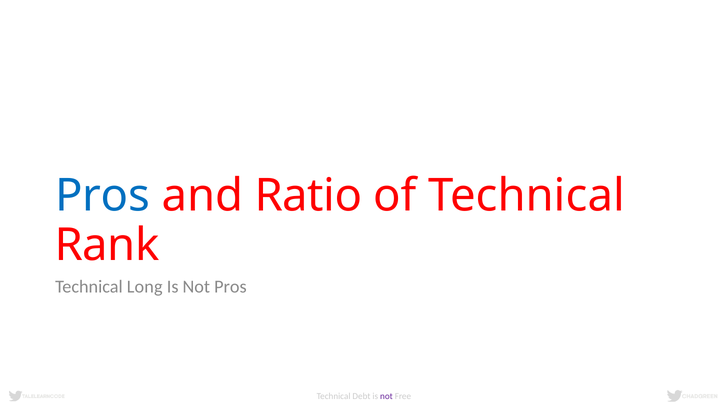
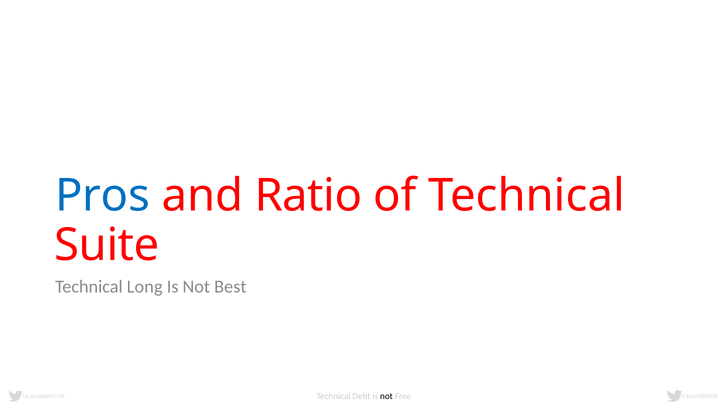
Rank: Rank -> Suite (107, 245)
Not Pros: Pros -> Best (230, 287)
not colour: purple -> black (386, 396)
